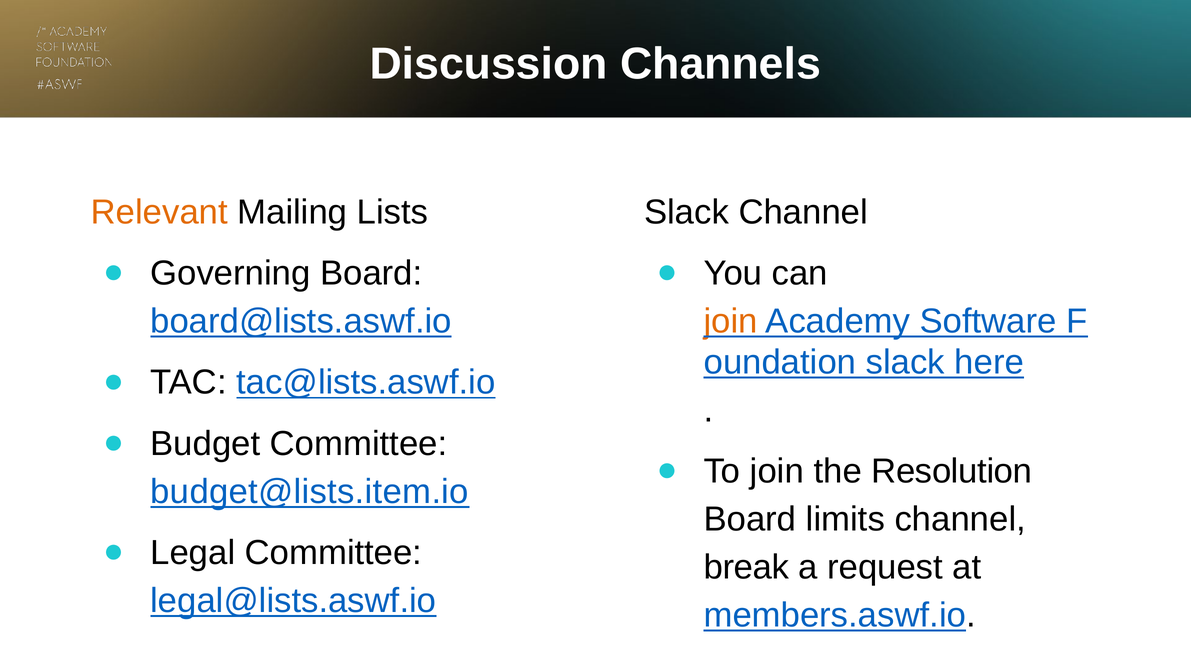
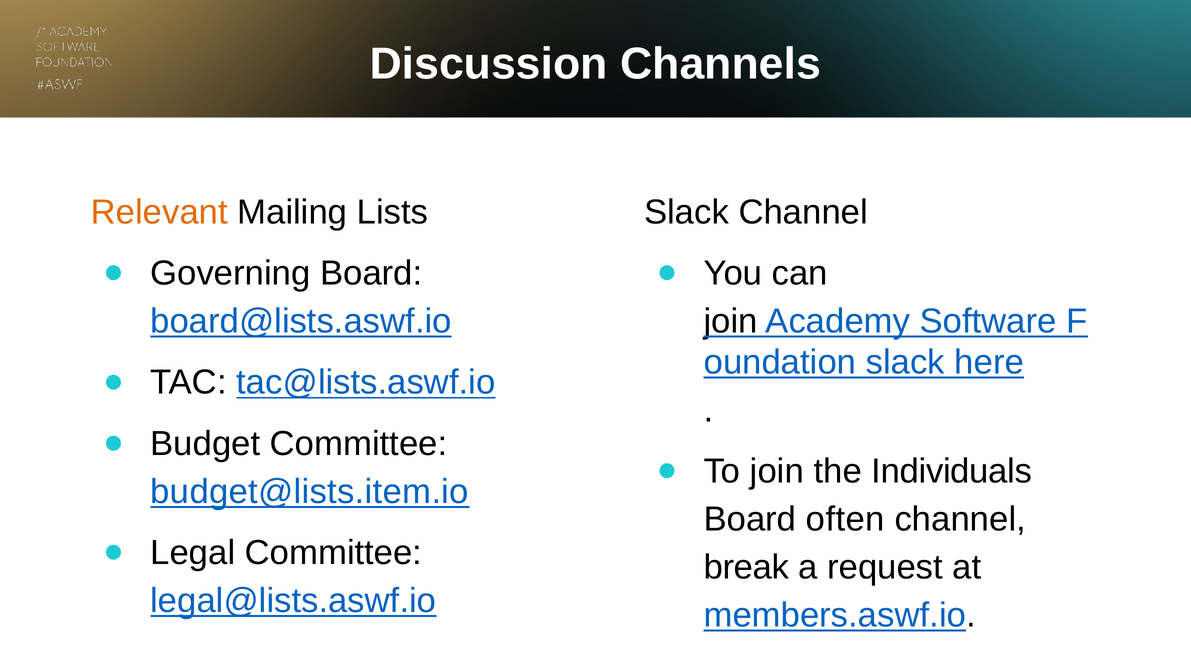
join colour: orange -> black (731, 321)
Resolution: Resolution -> Individuals (952, 471)
limits: limits -> often (845, 519)
